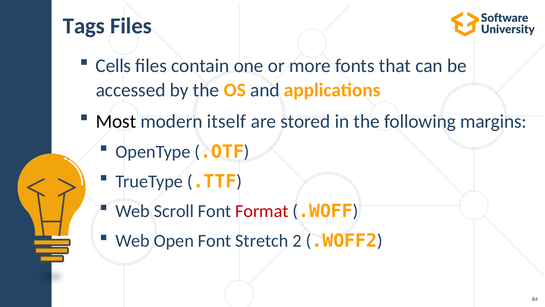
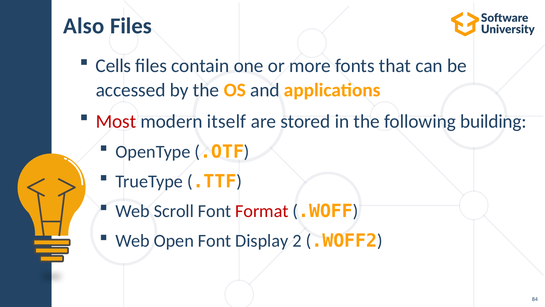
Tags: Tags -> Also (84, 26)
Most colour: black -> red (116, 121)
margins: margins -> building (493, 121)
Stretch: Stretch -> Display (262, 241)
